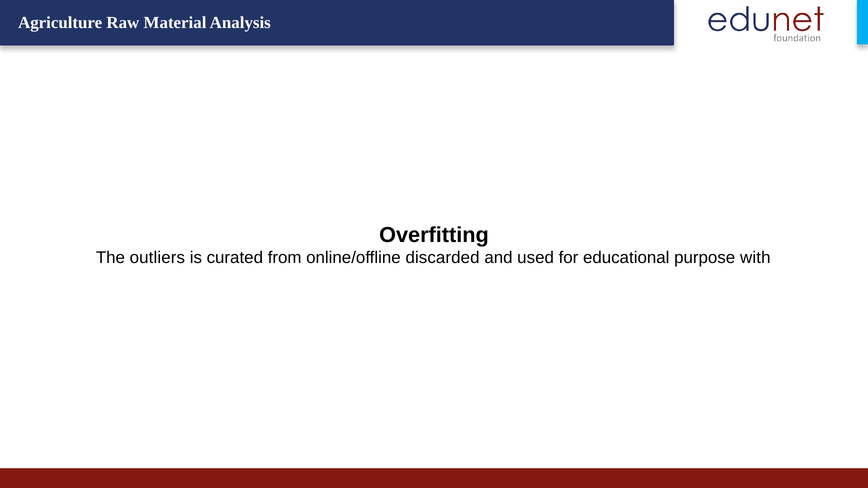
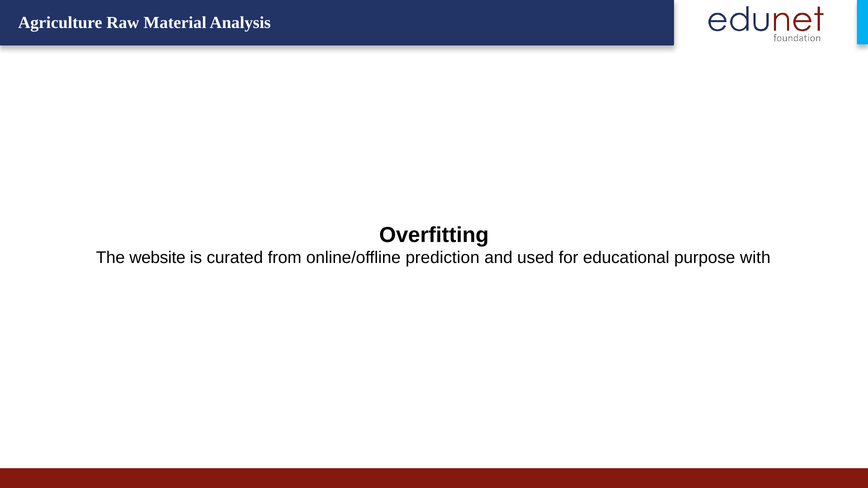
outliers: outliers -> website (157, 258)
discarded: discarded -> prediction (443, 258)
